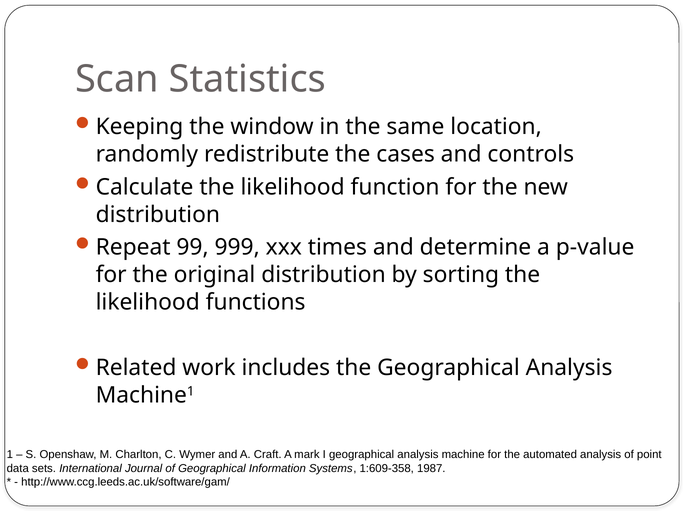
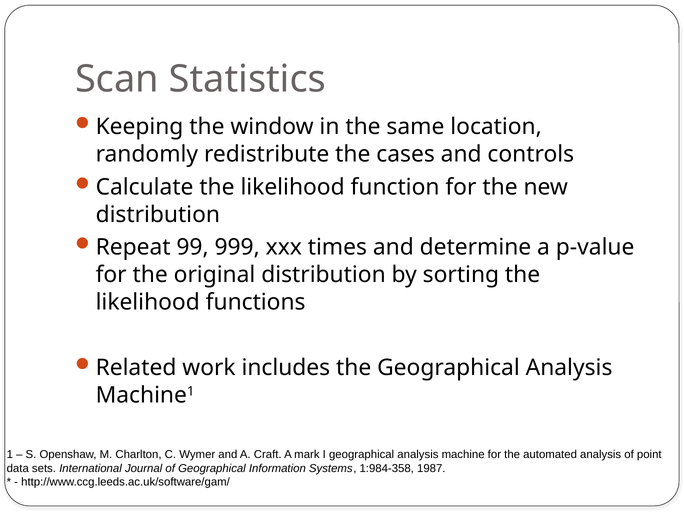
1:609-358: 1:609-358 -> 1:984-358 (387, 468)
